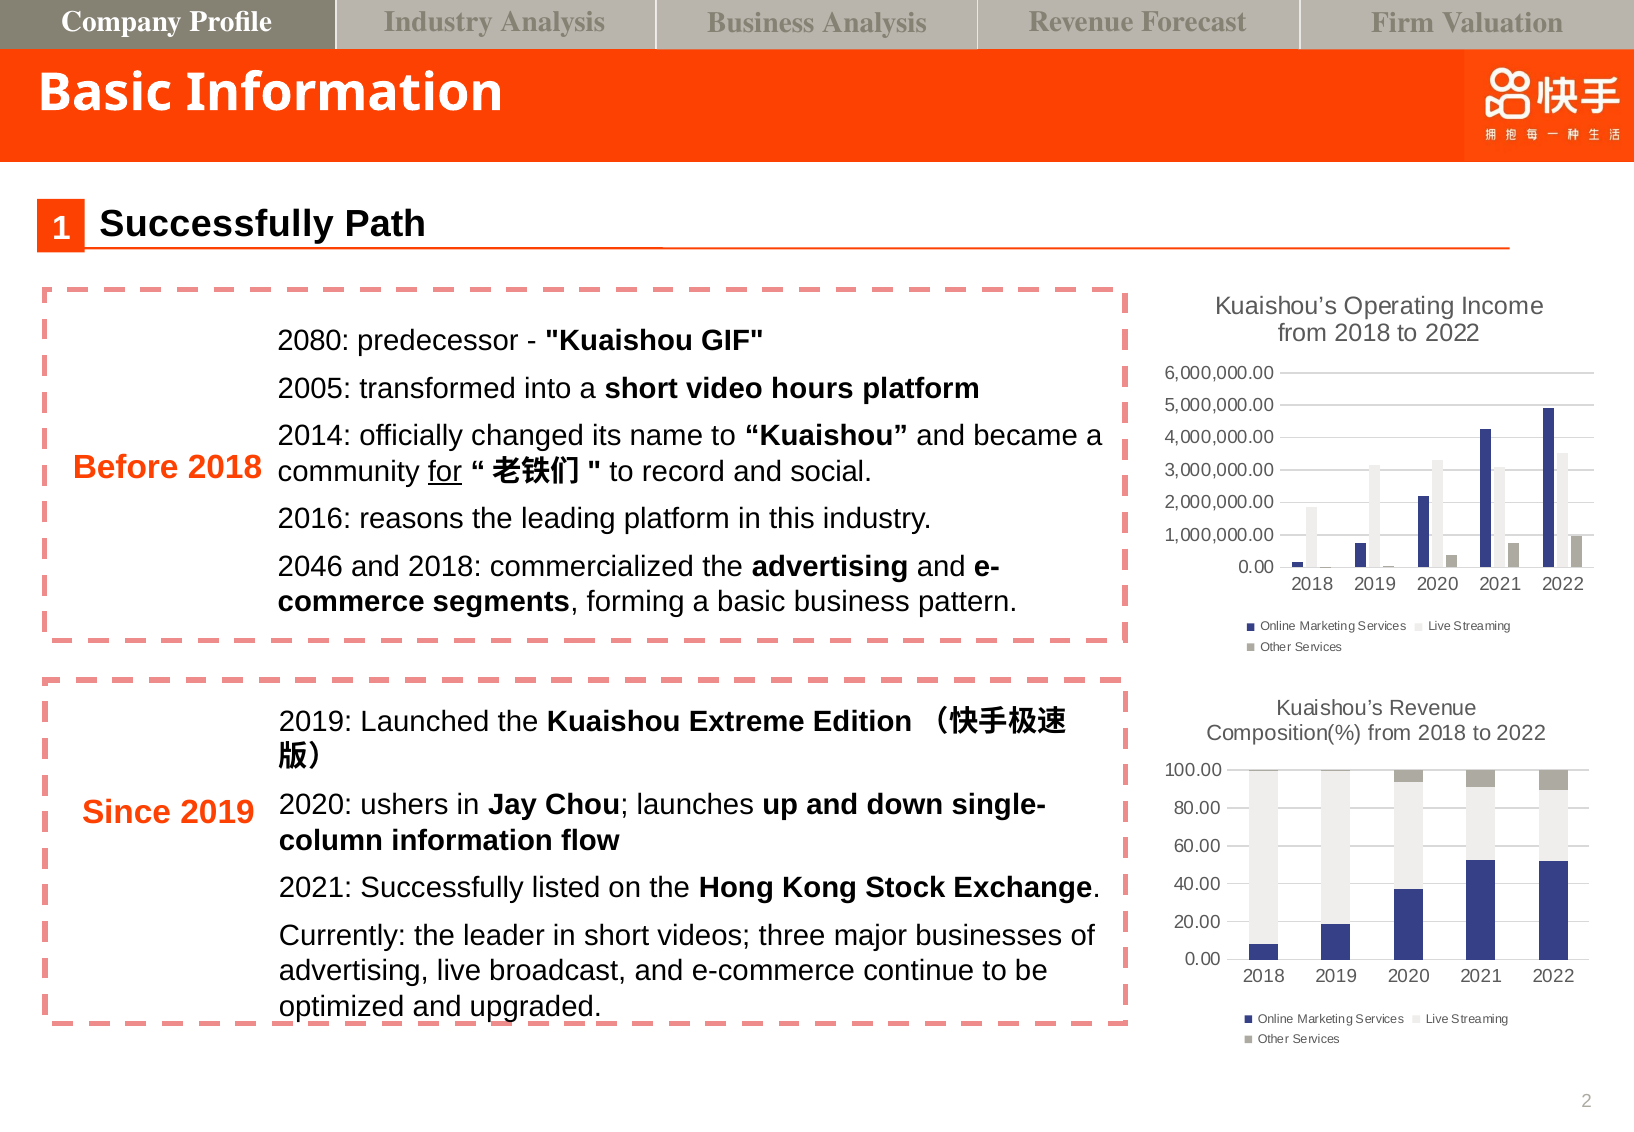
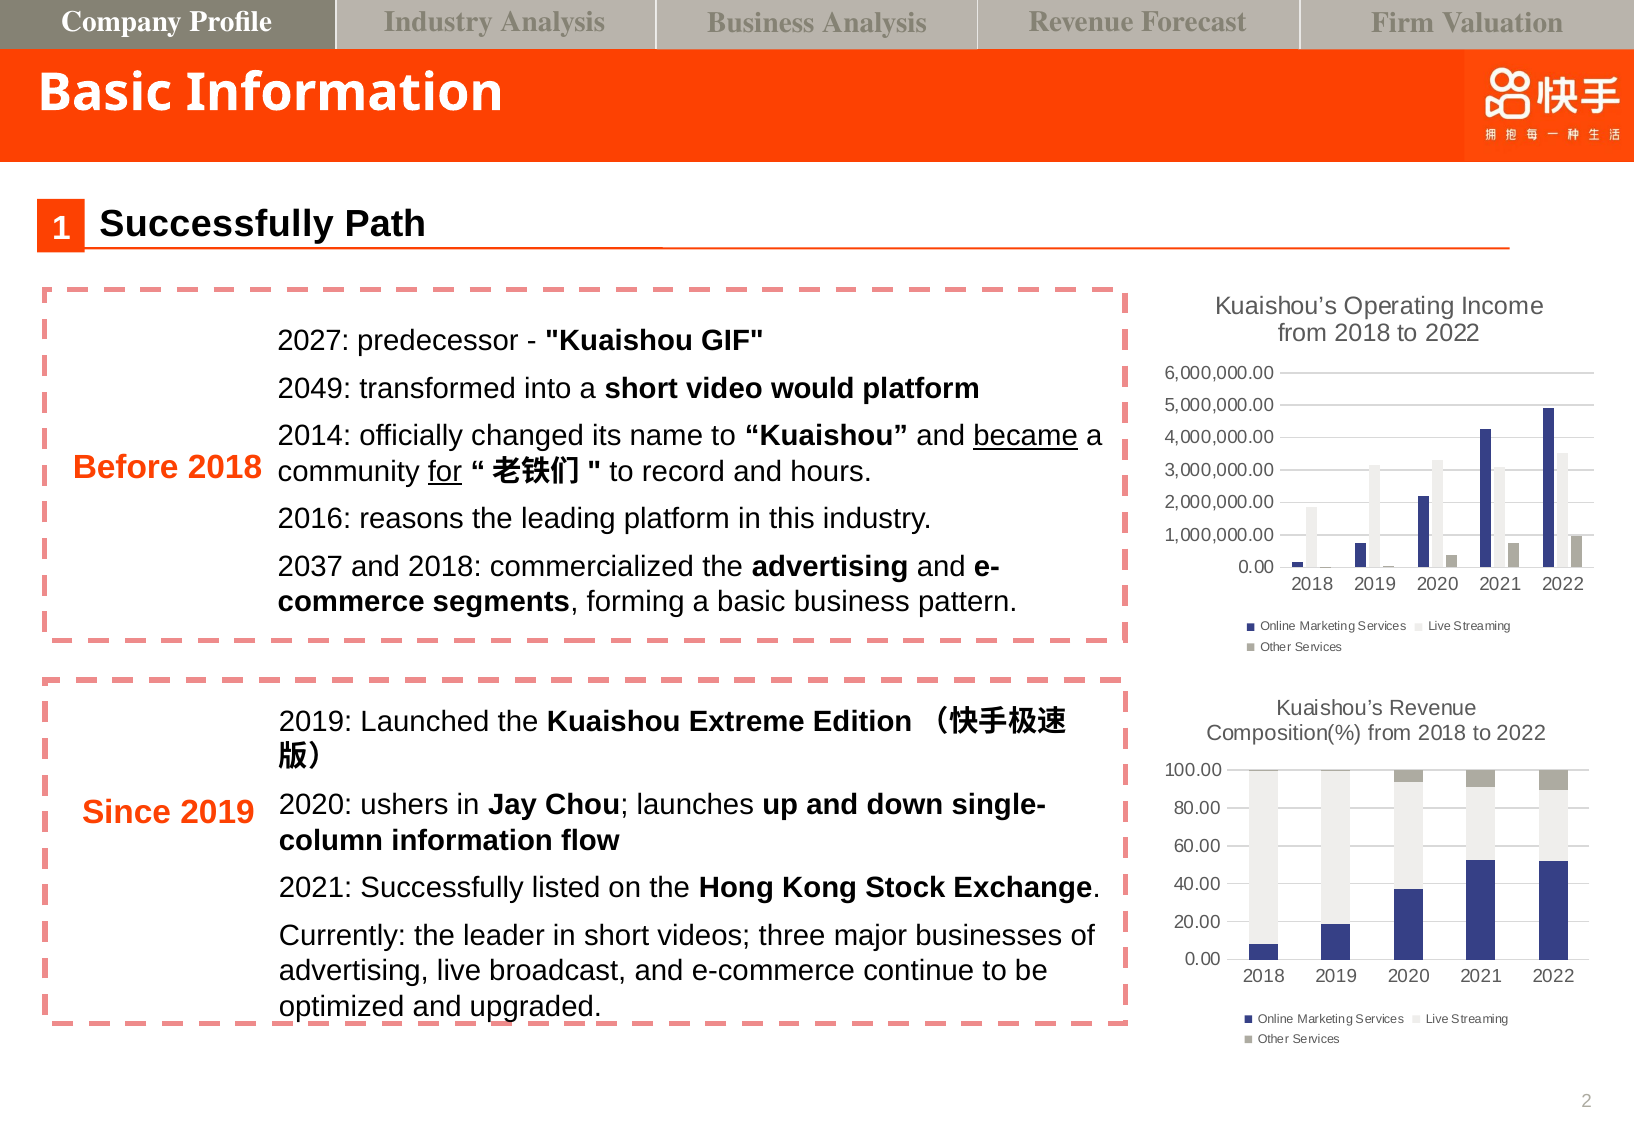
2080: 2080 -> 2027 (313, 340)
2005: 2005 -> 2049 (314, 388)
hours: hours -> would (813, 388)
became underline: none -> present (1026, 436)
social: social -> hours (831, 471)
2046: 2046 -> 2037 (310, 567)
